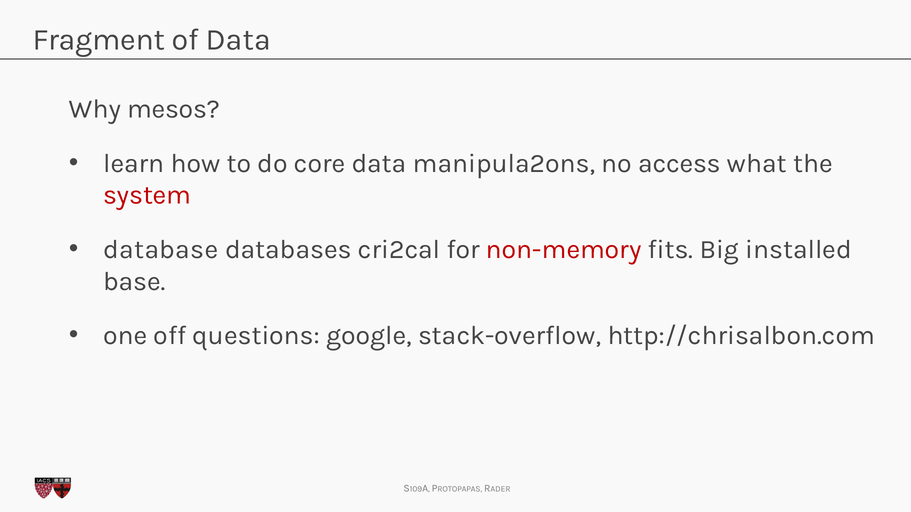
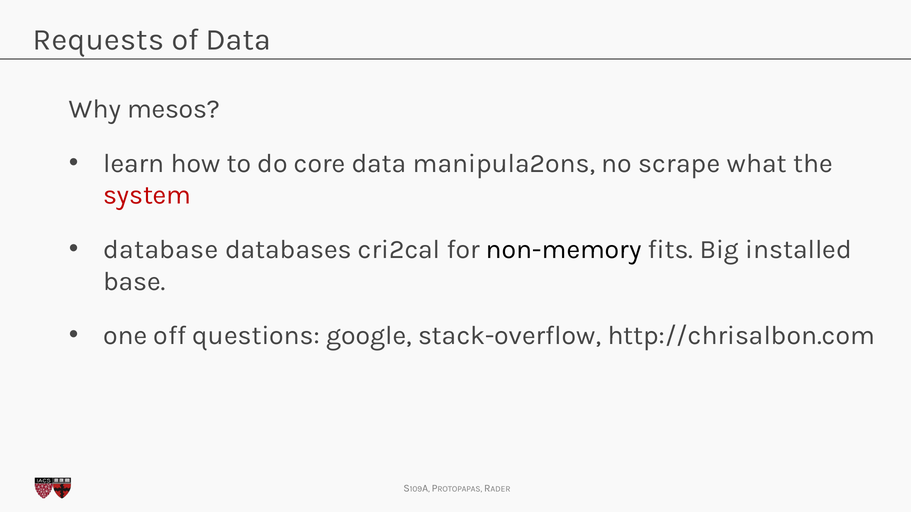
Fragment: Fragment -> Requests (98, 40)
access: access -> scrape (679, 163)
non-memory colour: red -> black (564, 250)
